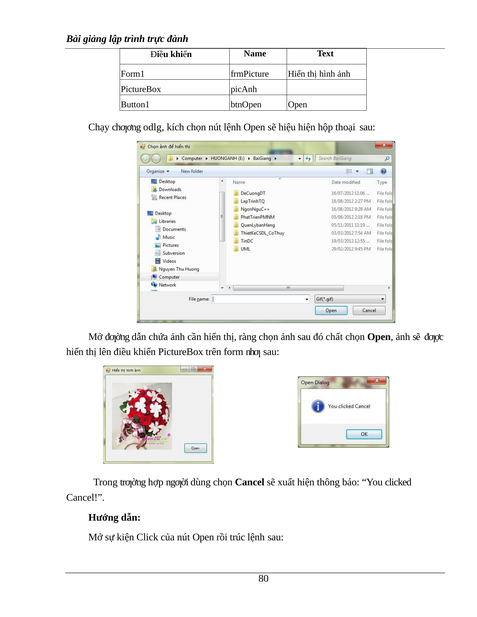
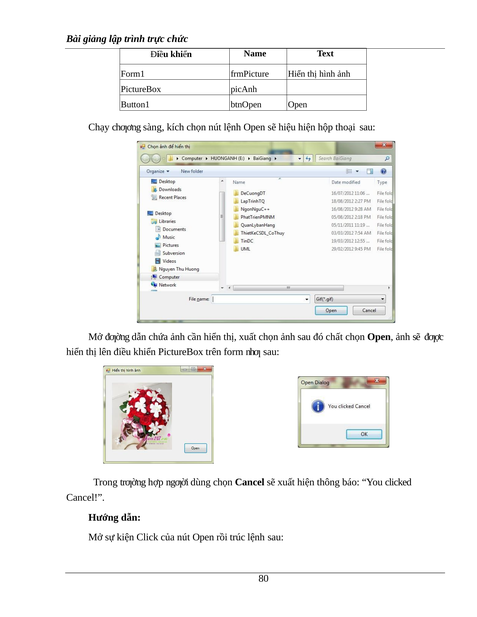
đành: đành -> chức (178, 39)
odlg: odlg -> sàng (154, 127)
thị ràng: ràng -> xuất (248, 337)
